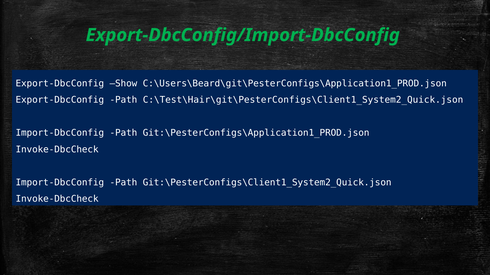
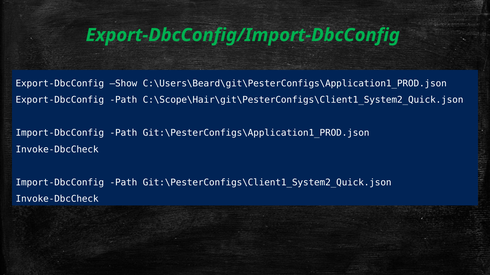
C:\Test\Hair\git\PesterConfigs\Client1_System2_Quick.json: C:\Test\Hair\git\PesterConfigs\Client1_System2_Quick.json -> C:\Scope\Hair\git\PesterConfigs\Client1_System2_Quick.json (303, 100)
